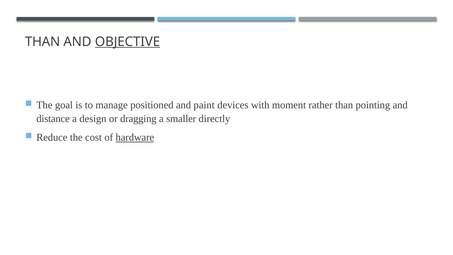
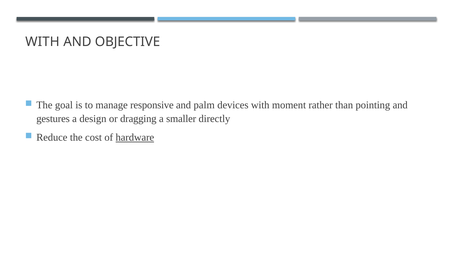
THAN: THAN -> WITH (42, 42)
OBJECTIVE underline: present -> none (128, 42)
positioned: positioned -> responsive (152, 105)
paint: paint -> palm (204, 105)
distance: distance -> gestures (53, 119)
